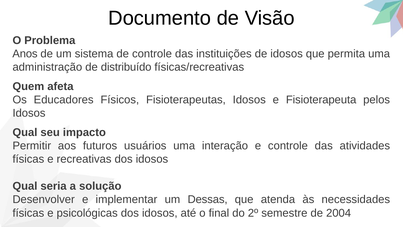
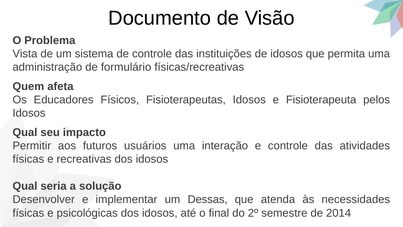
Anos: Anos -> Vista (25, 54)
distribuído: distribuído -> formulário (126, 67)
2004: 2004 -> 2014 (339, 213)
